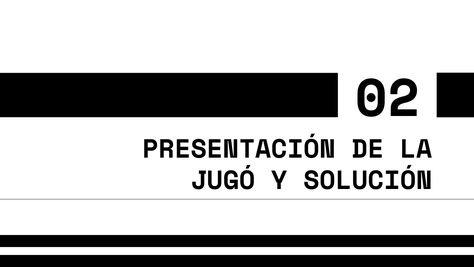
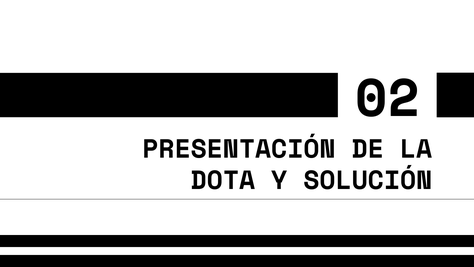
JUGÓ: JUGÓ -> DOTA (223, 180)
